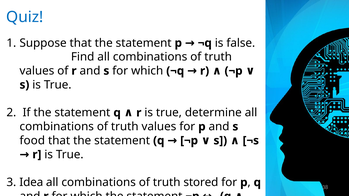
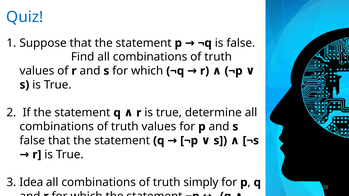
food: food -> false (32, 141)
stored: stored -> simply (201, 183)
